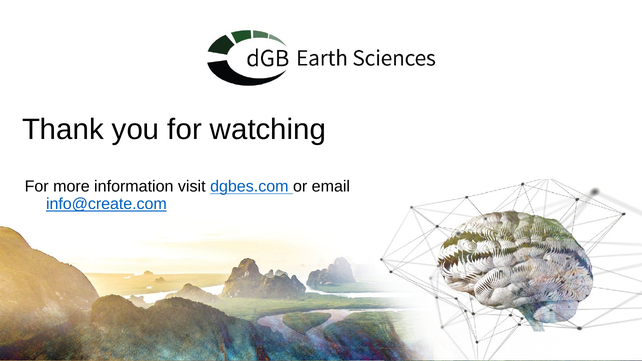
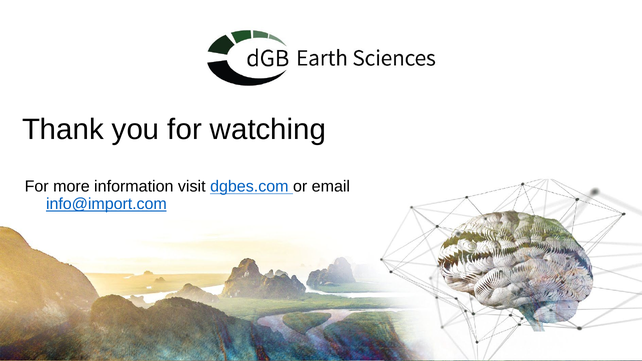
info@create.com: info@create.com -> info@import.com (106, 204)
